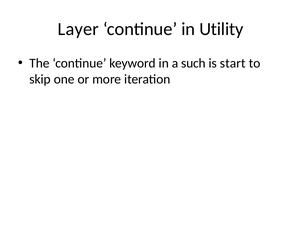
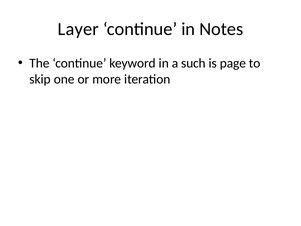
Utility: Utility -> Notes (221, 29)
start: start -> page (233, 63)
